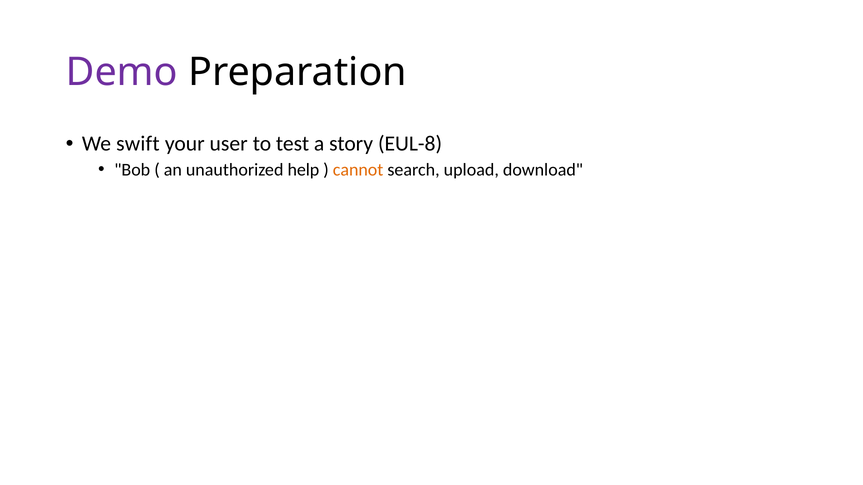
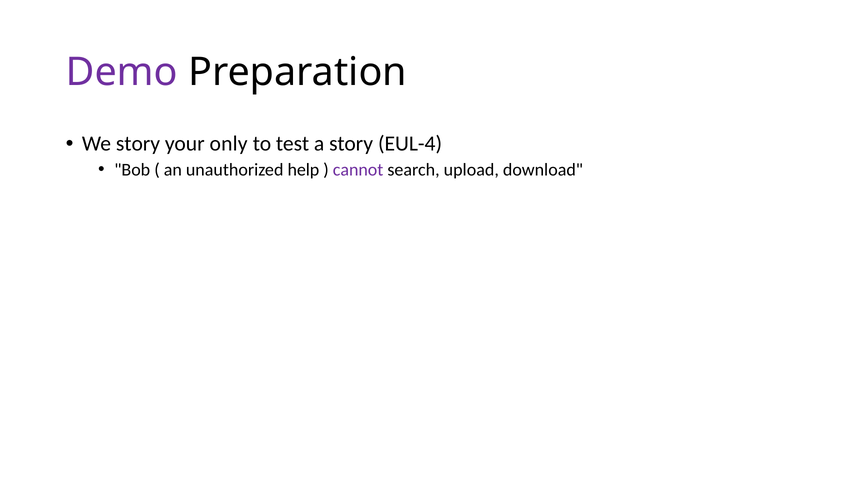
We swift: swift -> story (138, 144)
user: user -> only (229, 144)
EUL-8: EUL-8 -> EUL-4 (410, 144)
cannot colour: orange -> purple (358, 170)
